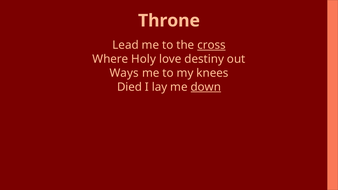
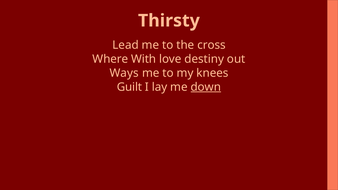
Throne: Throne -> Thirsty (169, 21)
cross underline: present -> none (211, 45)
Holy: Holy -> With (144, 59)
Died: Died -> Guilt (129, 87)
